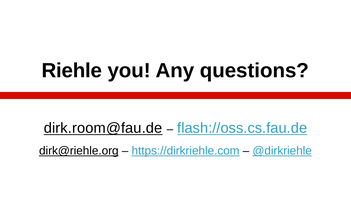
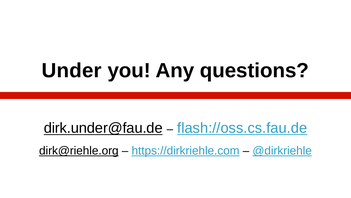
Riehle: Riehle -> Under (72, 70)
dirk.room@fau.de: dirk.room@fau.de -> dirk.under@fau.de (103, 128)
